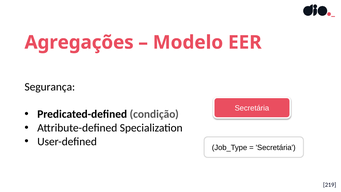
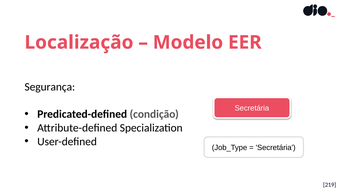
Agregações: Agregações -> Localização (79, 42)
